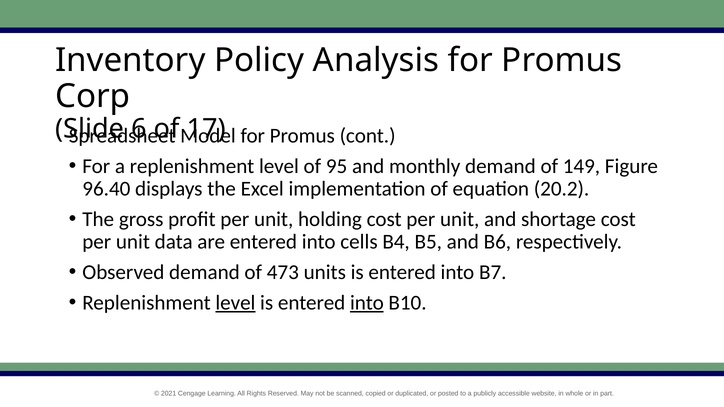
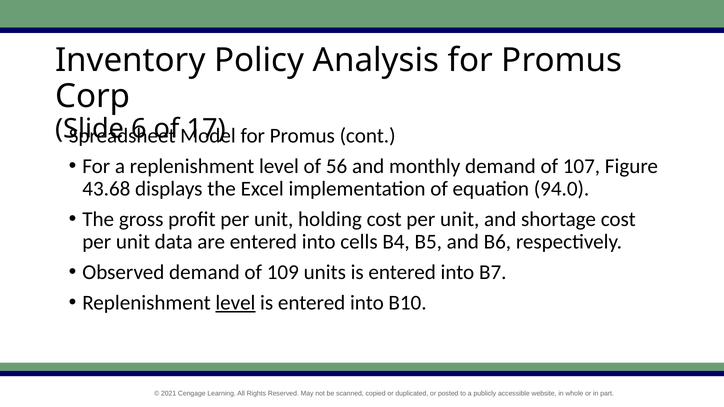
95: 95 -> 56 (337, 166)
149: 149 -> 107 (581, 166)
96.40: 96.40 -> 43.68 (106, 189)
20.2: 20.2 -> 94.0 (562, 189)
473: 473 -> 109 (283, 272)
into underline: present -> none (367, 303)
